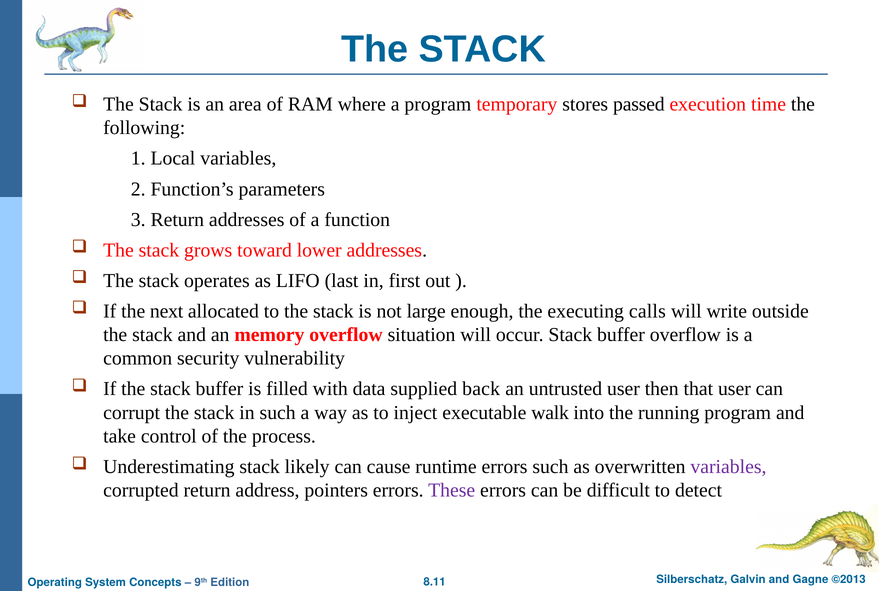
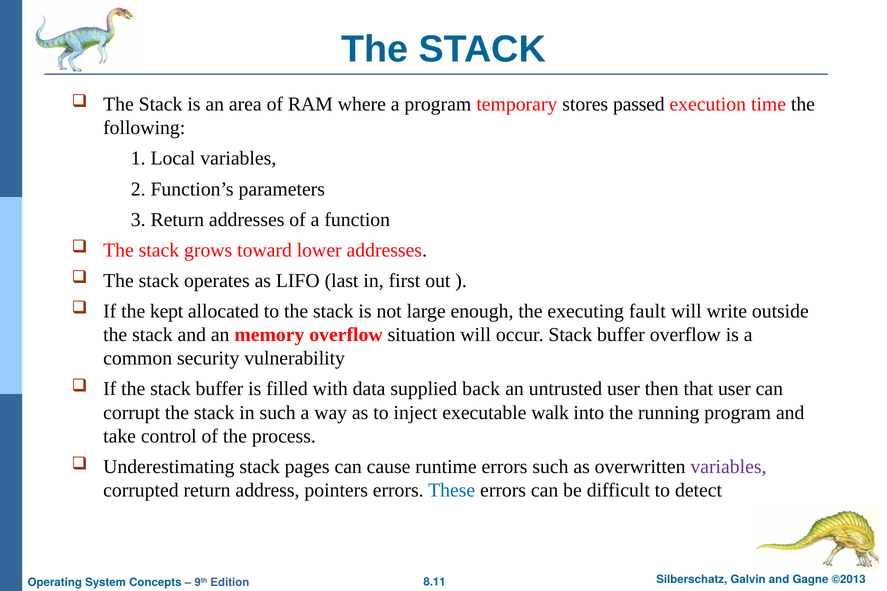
next: next -> kept (167, 311)
calls: calls -> fault (647, 311)
likely: likely -> pages (307, 467)
These colour: purple -> blue (452, 491)
